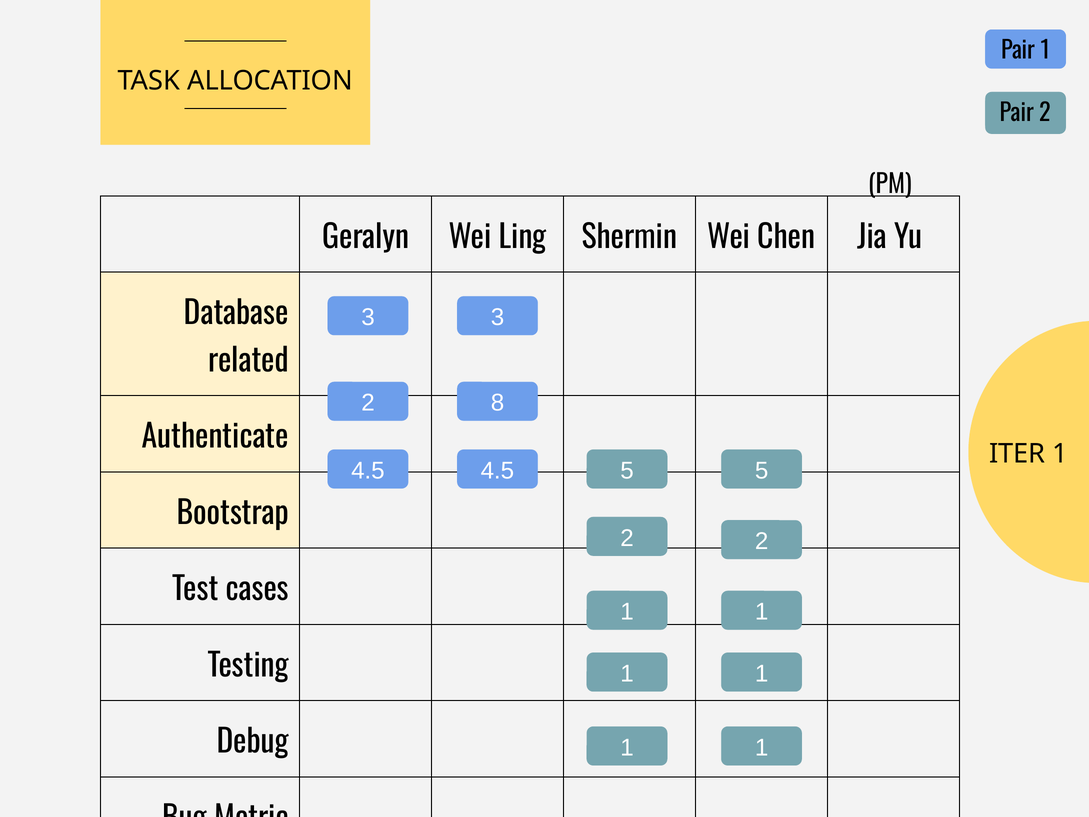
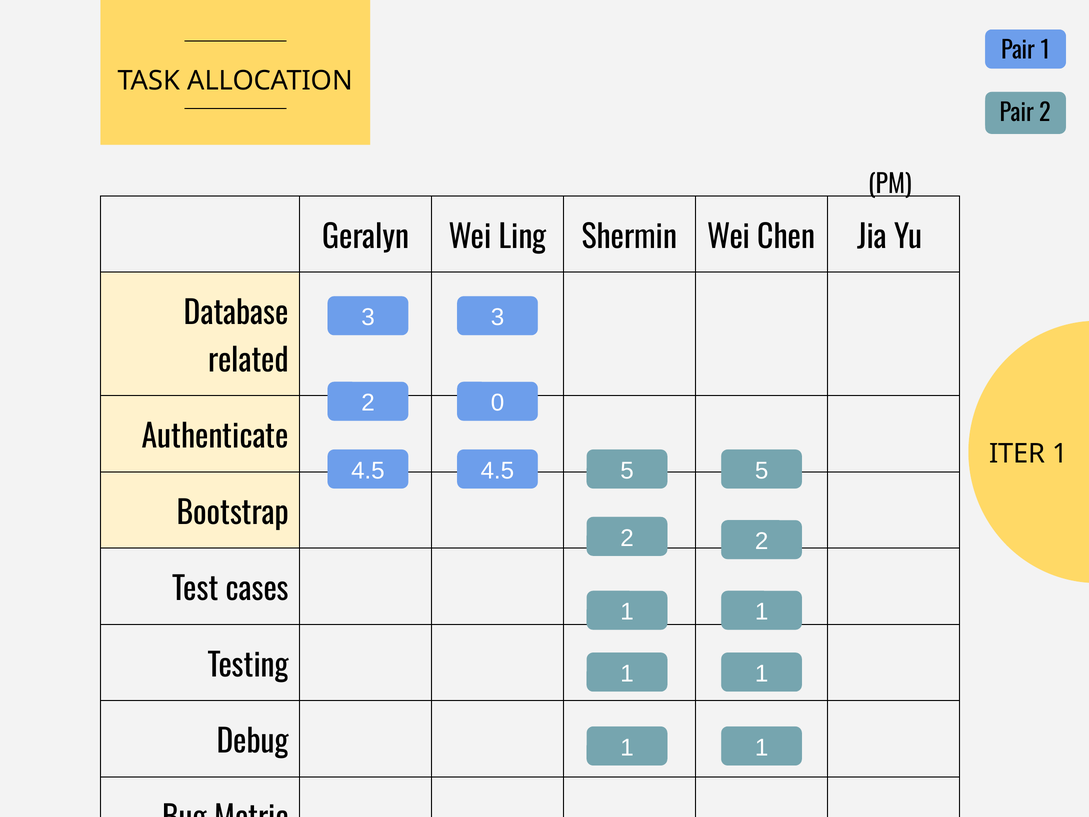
8: 8 -> 0 (498, 403)
